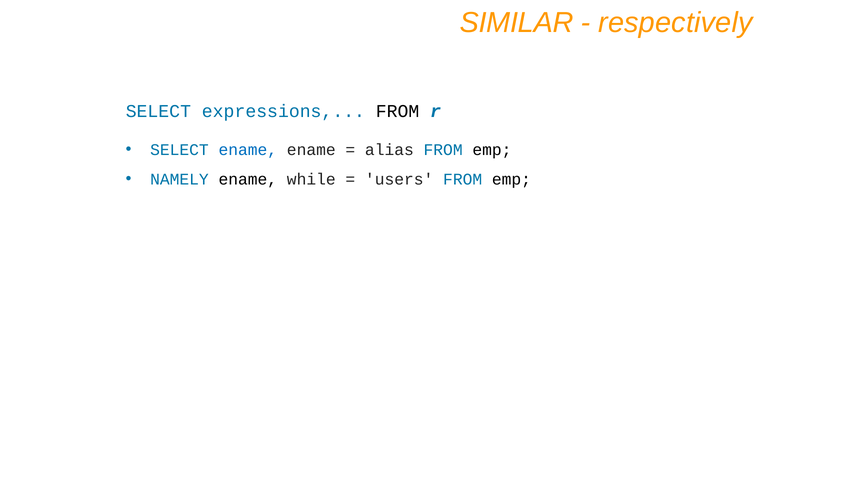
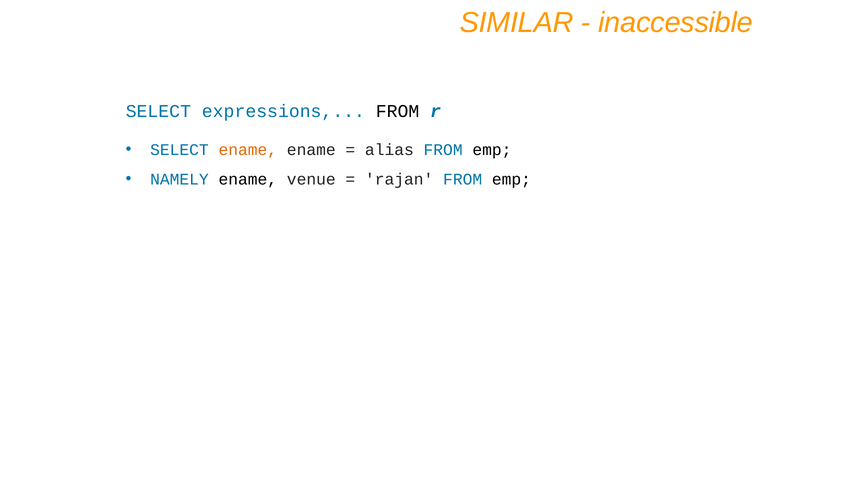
respectively: respectively -> inaccessible (676, 23)
ename colour: blue -> orange (248, 150)
while: while -> venue (311, 179)
users: users -> rajan (399, 179)
